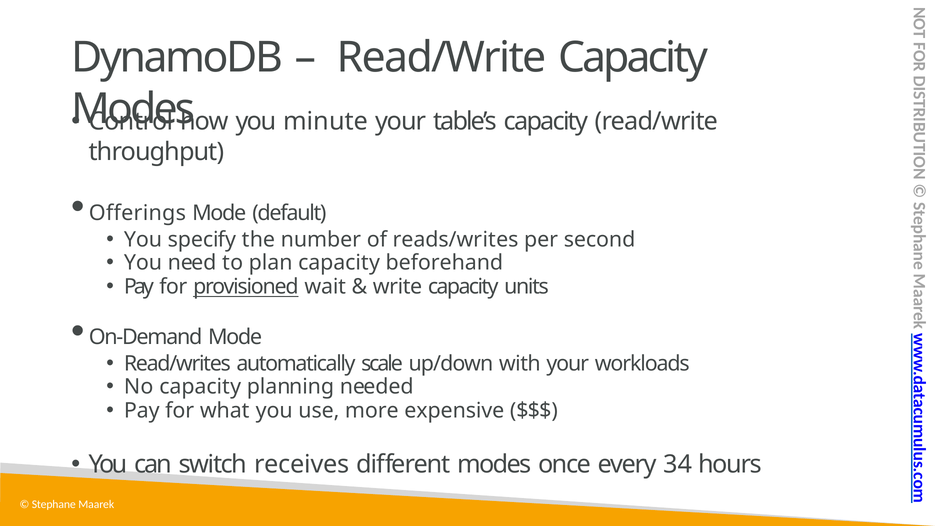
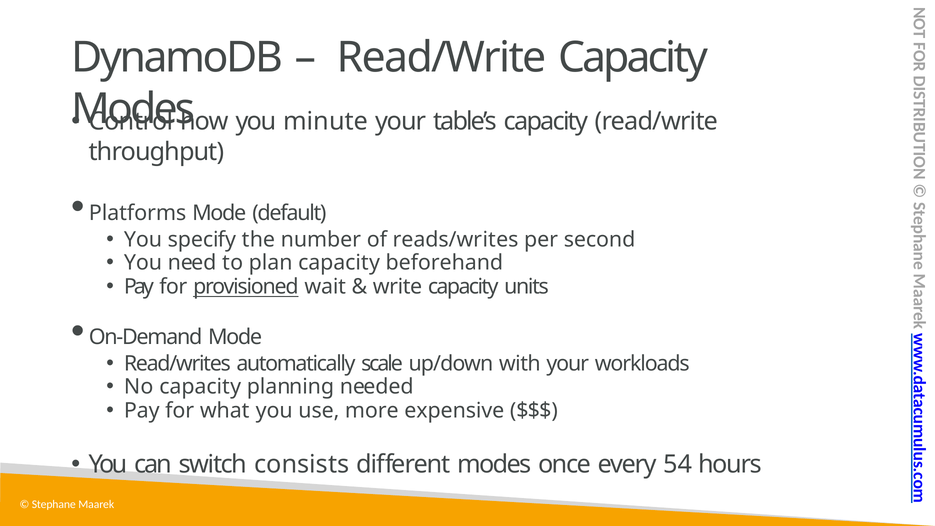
Offerings: Offerings -> Platforms (138, 213)
receives: receives -> consists (302, 464)
34: 34 -> 54 (678, 464)
